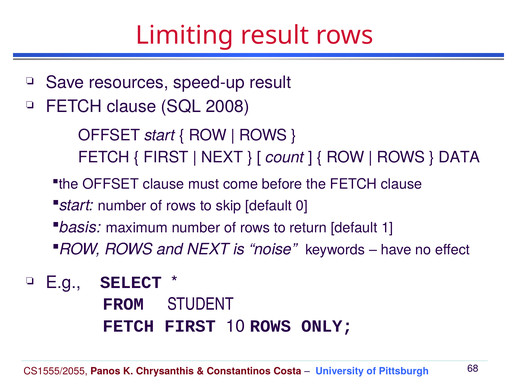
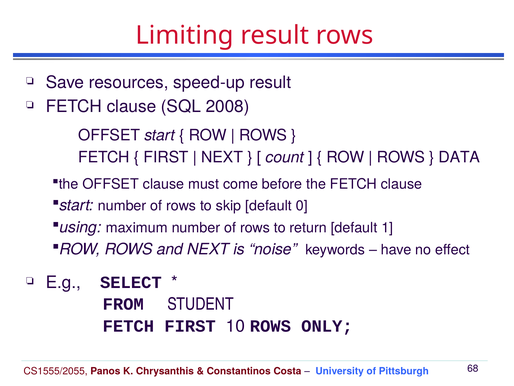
basis: basis -> using (80, 227)
